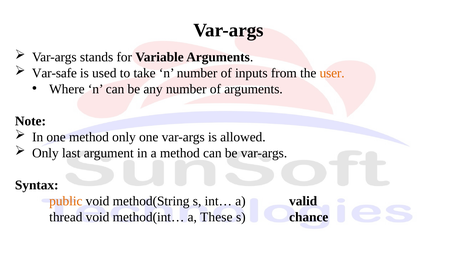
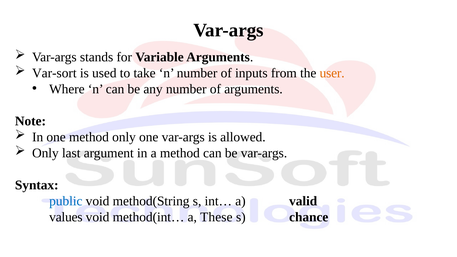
Var-safe: Var-safe -> Var-sort (54, 73)
public colour: orange -> blue (66, 201)
thread: thread -> values (66, 217)
